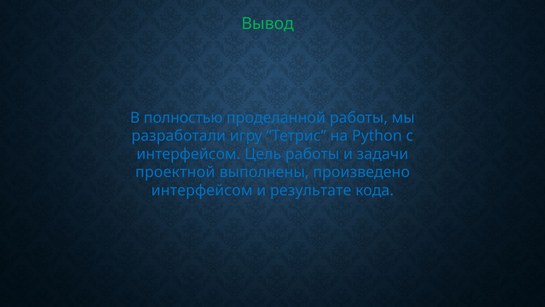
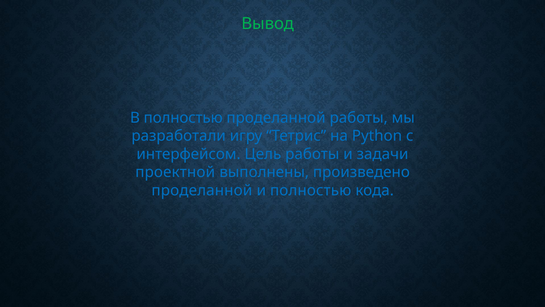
интерфейсом: интерфейсом -> проделанной (202, 190)
и результате: результате -> полностью (311, 190)
